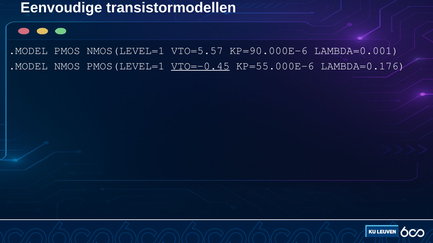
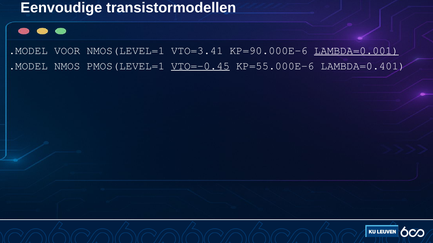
PMOS: PMOS -> VOOR (67, 51)
VTO=5.57: VTO=5.57 -> VTO=3.41 (197, 51)
LAMBDA=0.001 underline: none -> present (356, 51)
LAMBDA=0.176: LAMBDA=0.176 -> LAMBDA=0.401 (363, 66)
